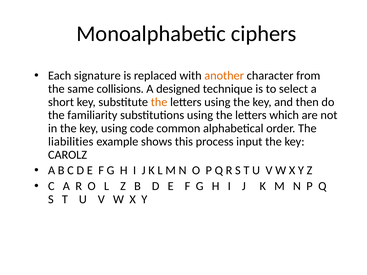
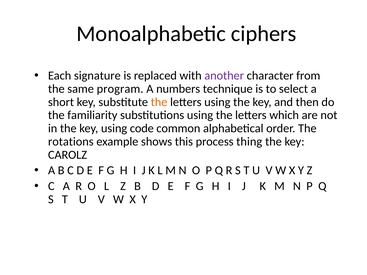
another colour: orange -> purple (224, 76)
collisions: collisions -> program (120, 89)
designed: designed -> numbers (178, 89)
liabilities: liabilities -> rotations (71, 142)
input: input -> thing (249, 142)
